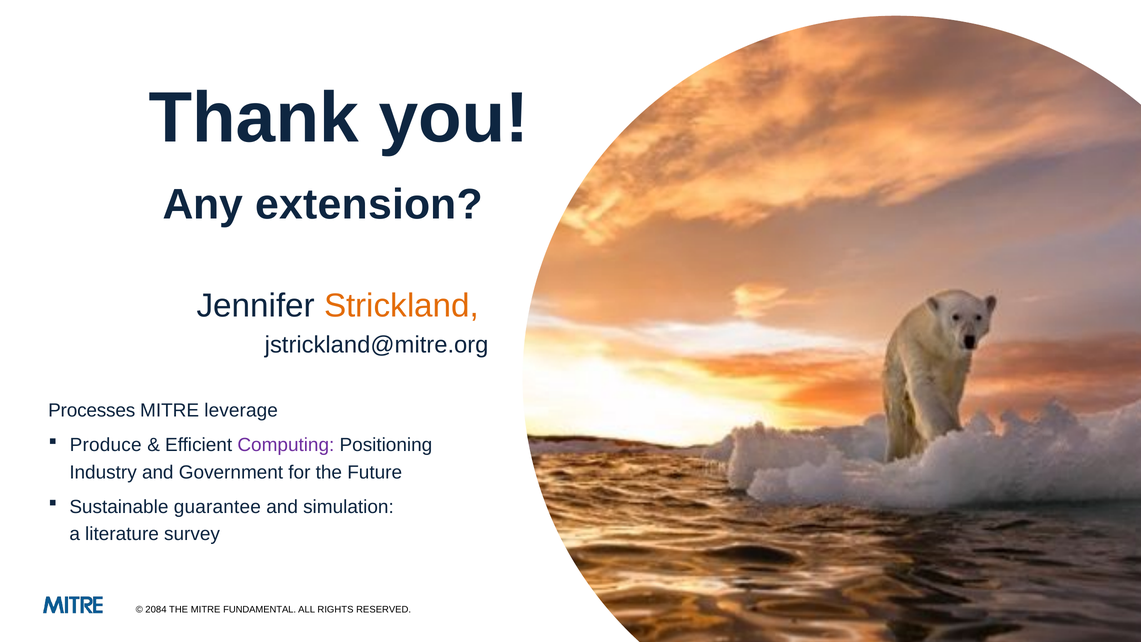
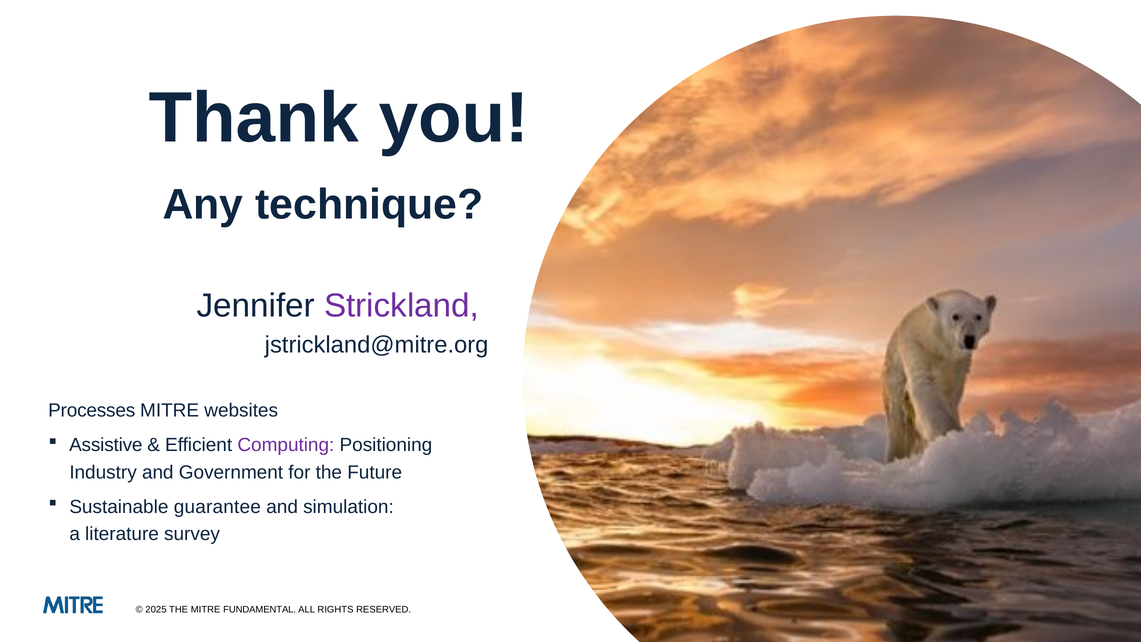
extension: extension -> technique (369, 204)
Strickland colour: orange -> purple (402, 306)
leverage: leverage -> websites (241, 410)
Produce: Produce -> Assistive (106, 445)
2084: 2084 -> 2025 (156, 610)
